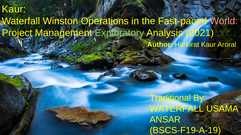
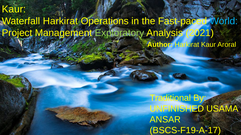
Waterfall Winston: Winston -> Harkirat (60, 21)
World colour: pink -> light blue (224, 21)
WATERFALL: WATERFALL -> UNFINISHED (177, 109)
BSCS-F19-A-19: BSCS-F19-A-19 -> BSCS-F19-A-17 (185, 131)
